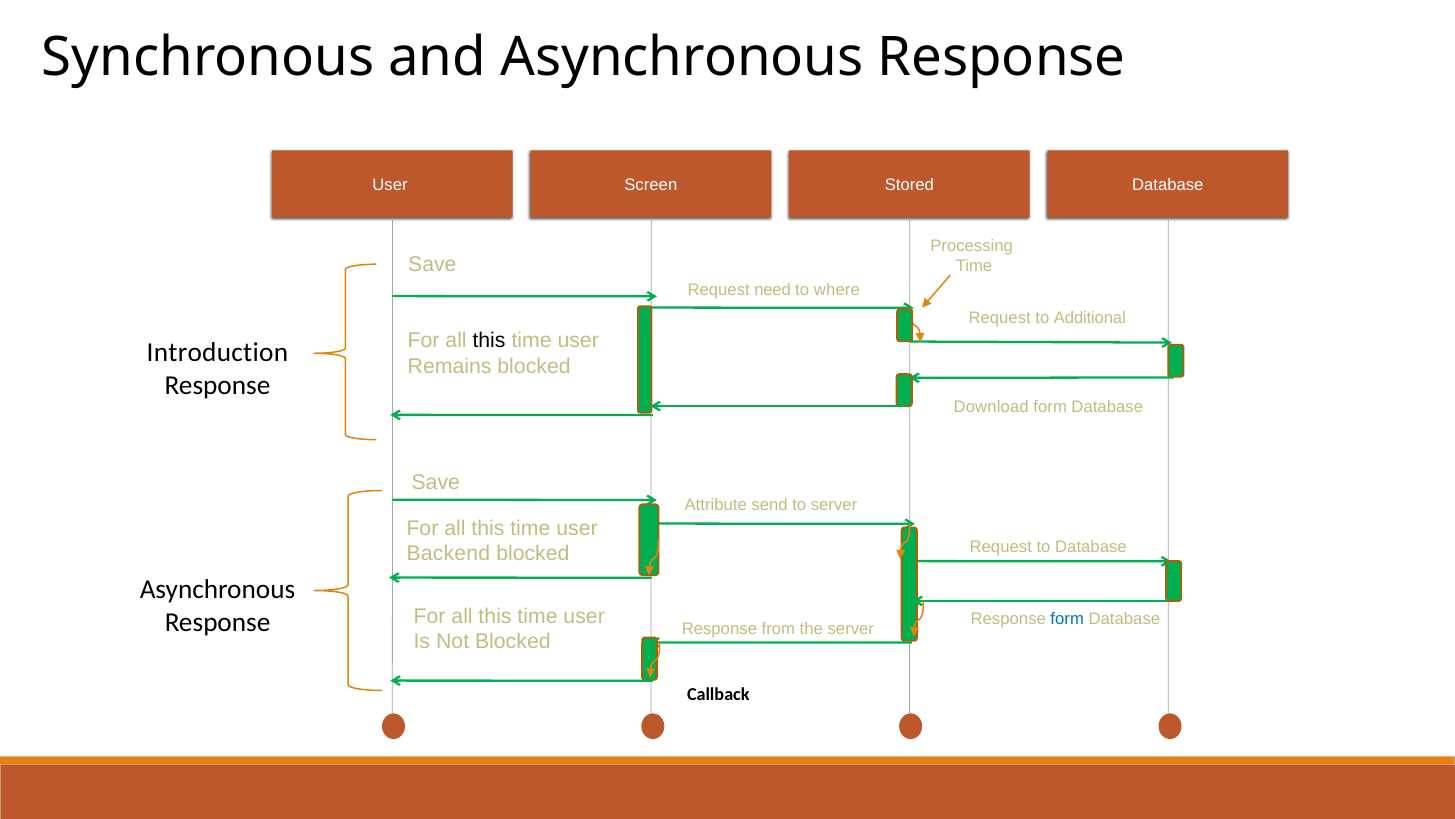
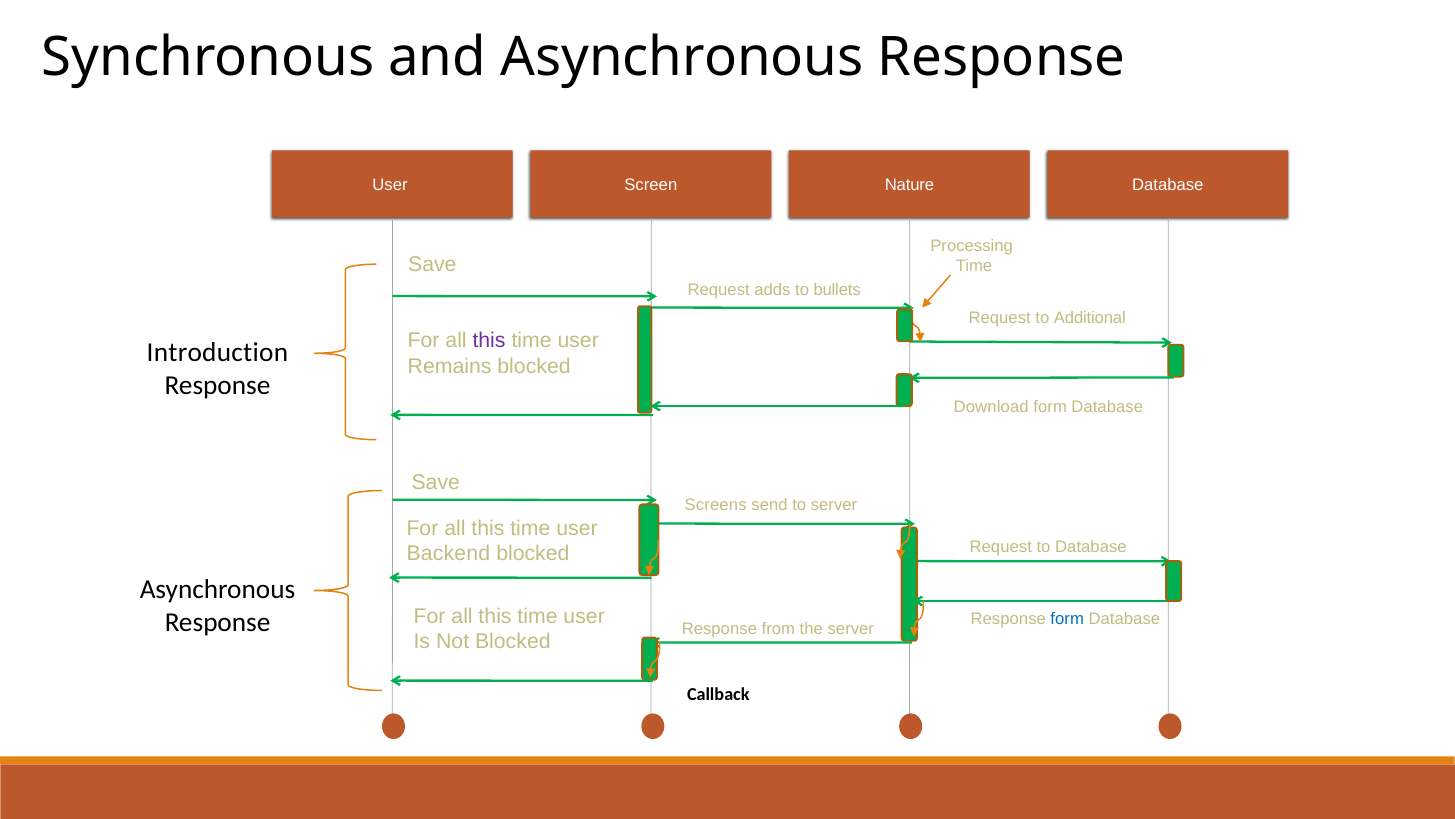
Stored: Stored -> Nature (909, 185)
need: need -> adds (772, 290)
where: where -> bullets (837, 290)
this colour: black -> purple (489, 341)
Attribute: Attribute -> Screens (716, 505)
